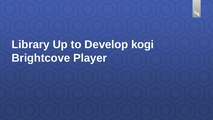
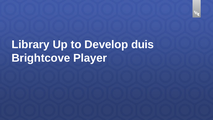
kogi: kogi -> duis (143, 45)
